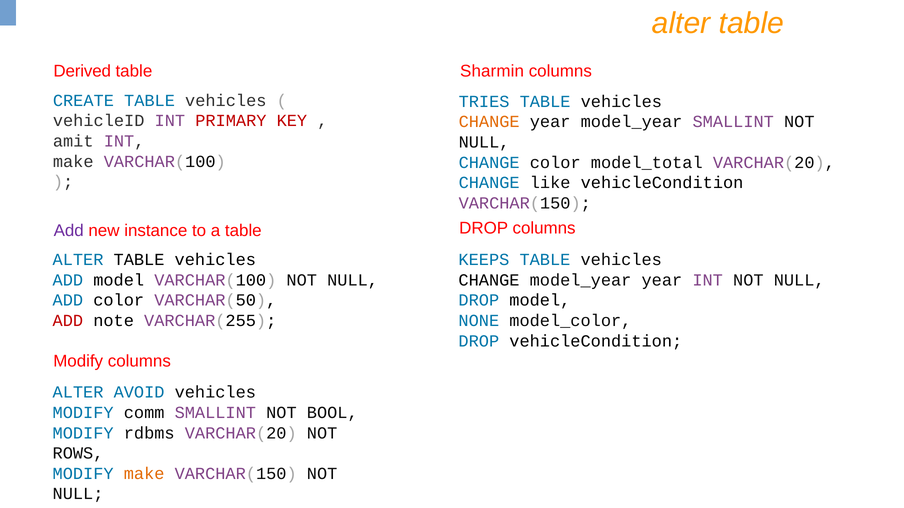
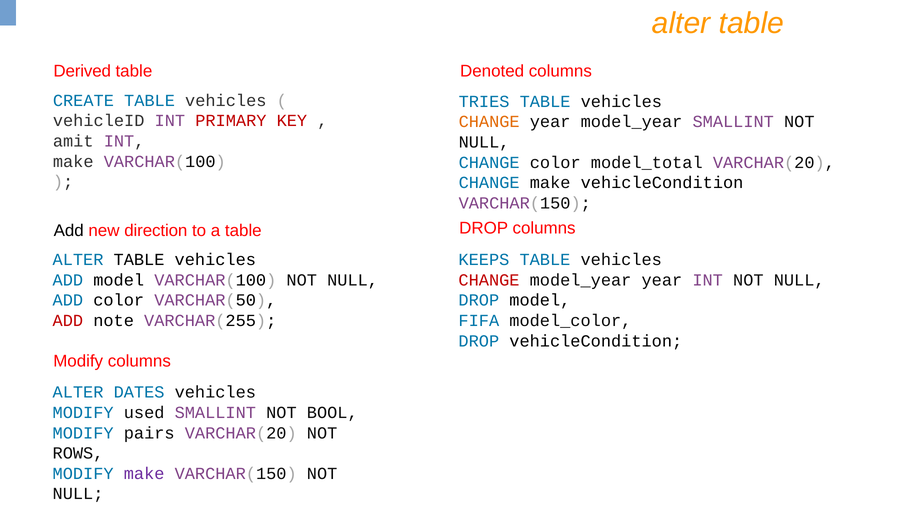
Sharmin: Sharmin -> Denoted (492, 71)
CHANGE like: like -> make (550, 183)
Add colour: purple -> black (69, 231)
instance: instance -> direction (156, 231)
CHANGE colour: black -> red (489, 280)
NONE: NONE -> FIFA (479, 321)
AVOID: AVOID -> DATES (139, 393)
comm: comm -> used (144, 413)
rdbms: rdbms -> pairs (149, 433)
make colour: orange -> purple (144, 474)
